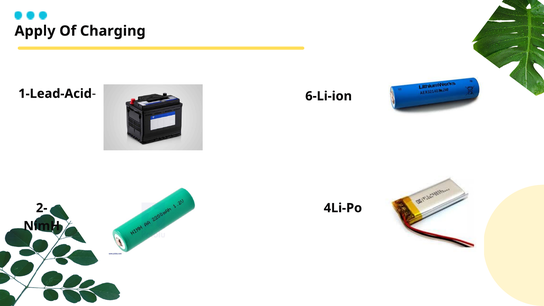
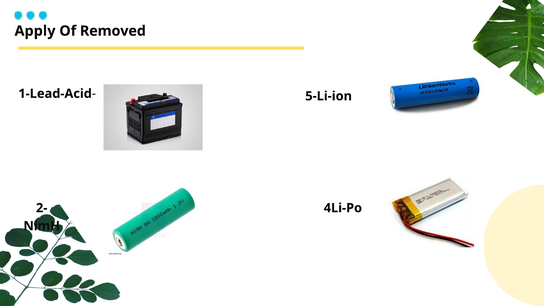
Charging: Charging -> Removed (113, 31)
6-Li-ion: 6-Li-ion -> 5-Li-ion (329, 96)
